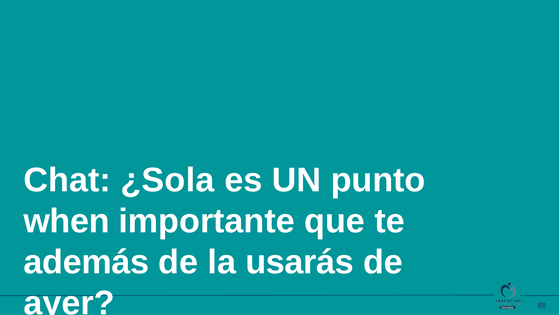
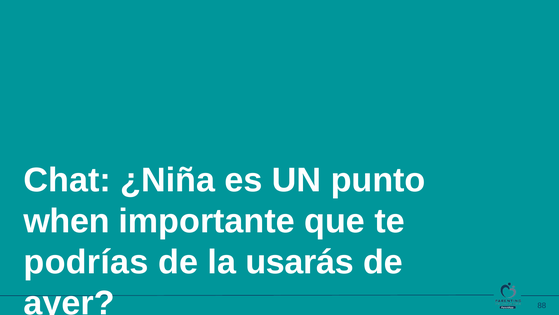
¿Sola: ¿Sola -> ¿Niña (168, 180)
además: además -> podrías (86, 262)
